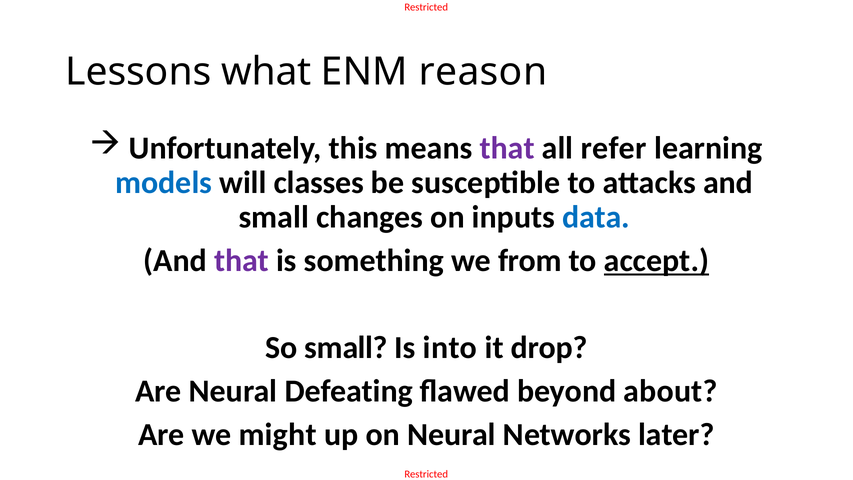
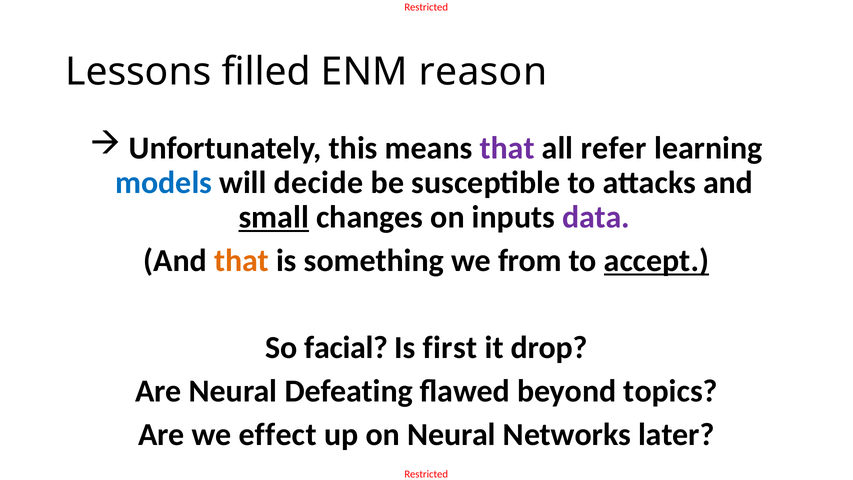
what: what -> filled (266, 72)
classes: classes -> decide (319, 183)
small underline: none -> present (274, 217)
data colour: blue -> purple (596, 217)
that colour: purple -> orange (241, 261)
So small: small -> facial (346, 347)
into: into -> first (450, 347)
about: about -> topics (671, 391)
might: might -> effect (278, 434)
